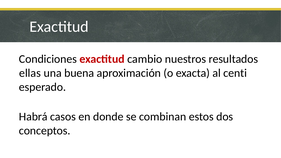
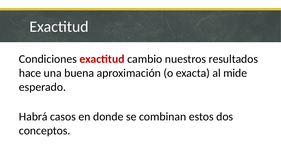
ellas: ellas -> hace (30, 73)
centi: centi -> mide (235, 73)
